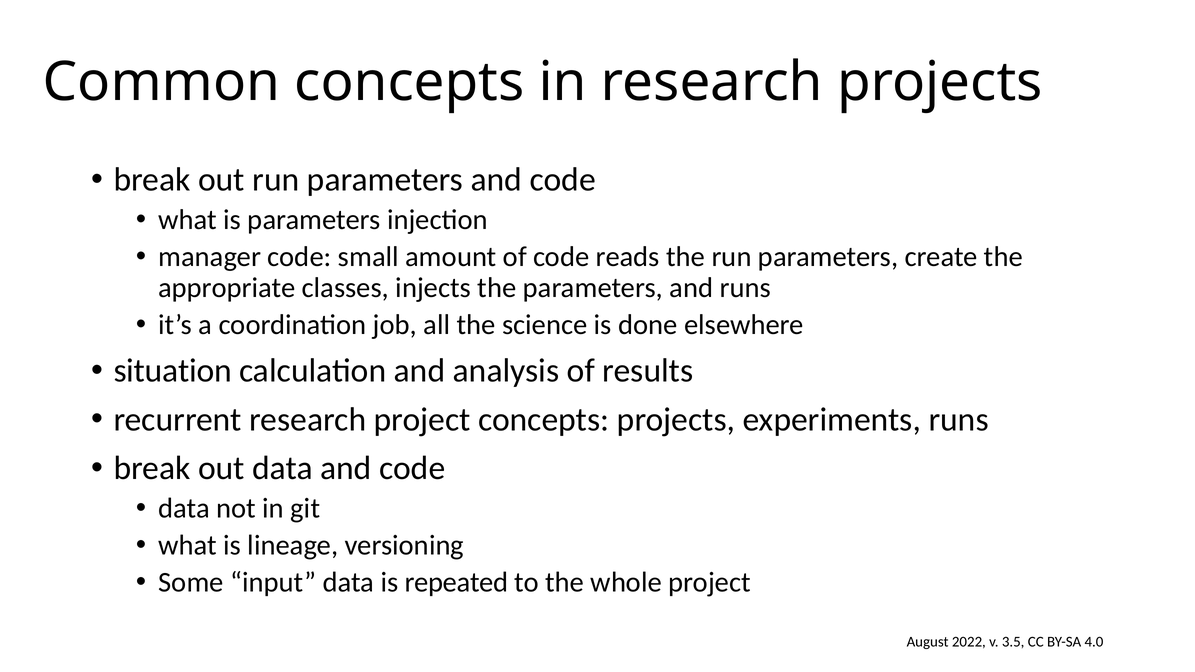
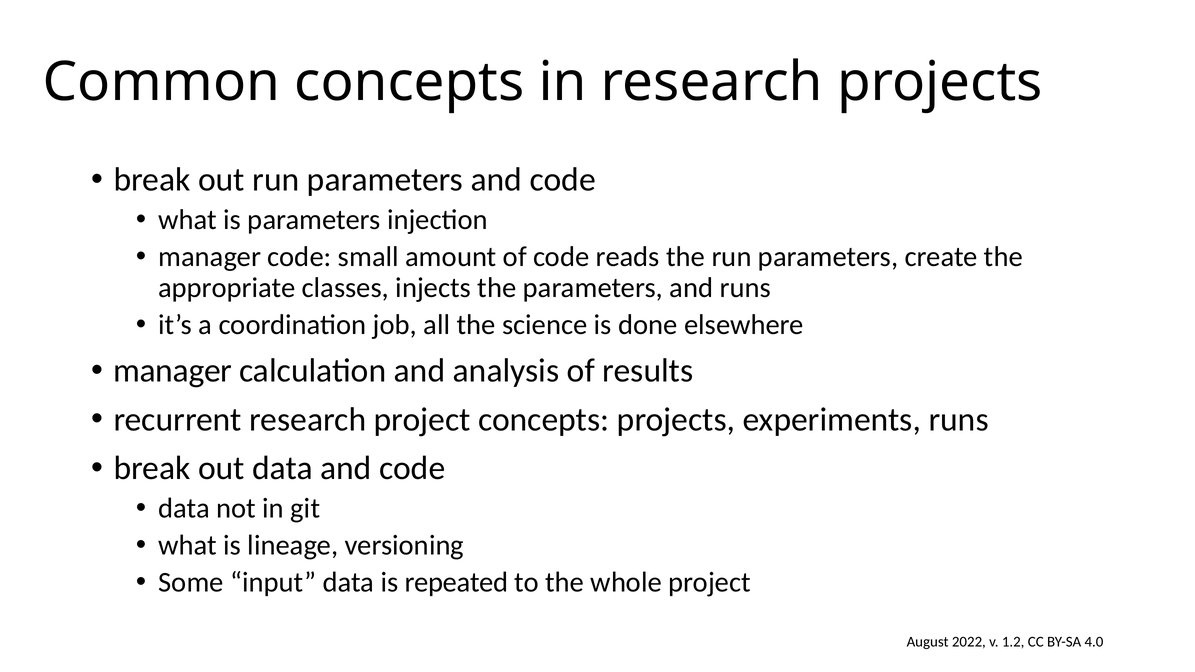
situation: situation -> manager (173, 371)
3.5: 3.5 -> 1.2 (1013, 642)
